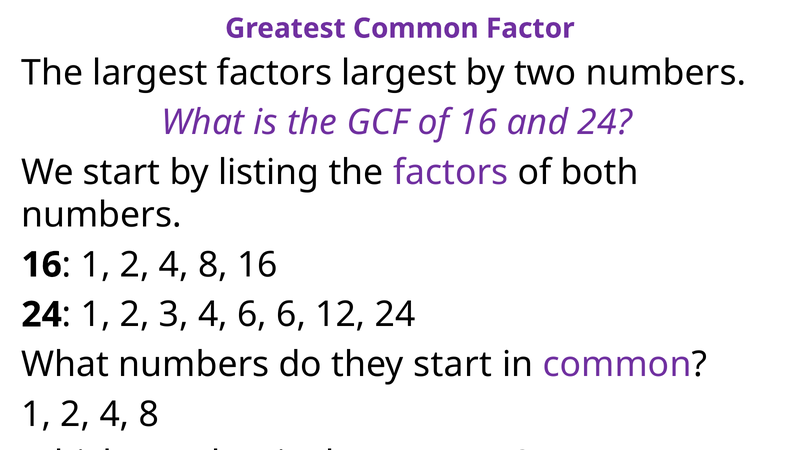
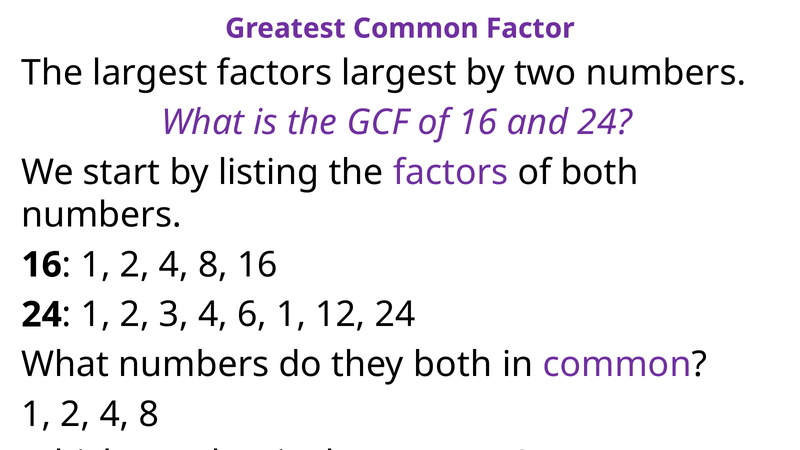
6 6: 6 -> 1 (291, 315)
they start: start -> both (453, 364)
